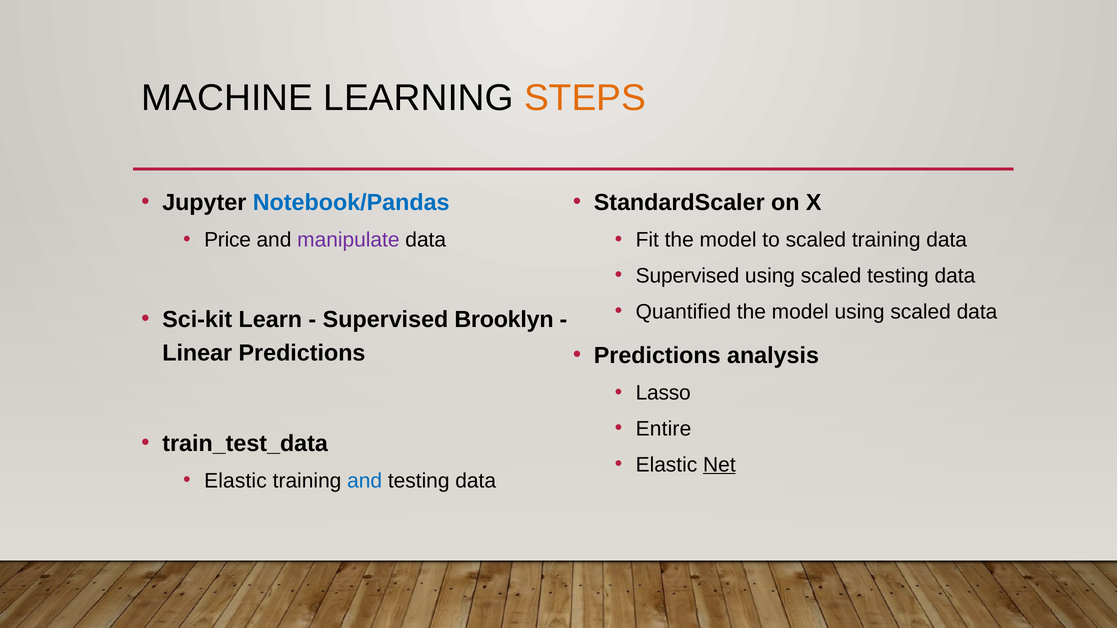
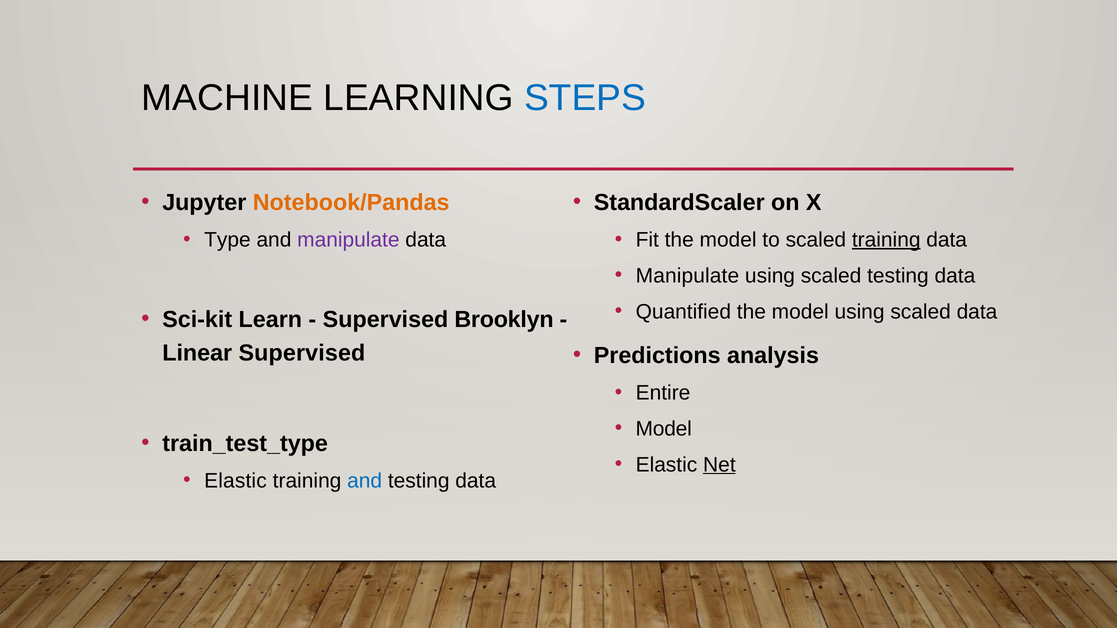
STEPS colour: orange -> blue (585, 98)
Notebook/Pandas colour: blue -> orange (351, 203)
Price: Price -> Type (227, 240)
training underline: none -> present (886, 240)
Supervised: Supervised -> Manipulate (687, 276)
Linear Predictions: Predictions -> Supervised (302, 353)
Lasso: Lasso -> Entire (663, 393)
Entire: Entire -> Model (664, 429)
train_test_data: train_test_data -> train_test_type (245, 444)
